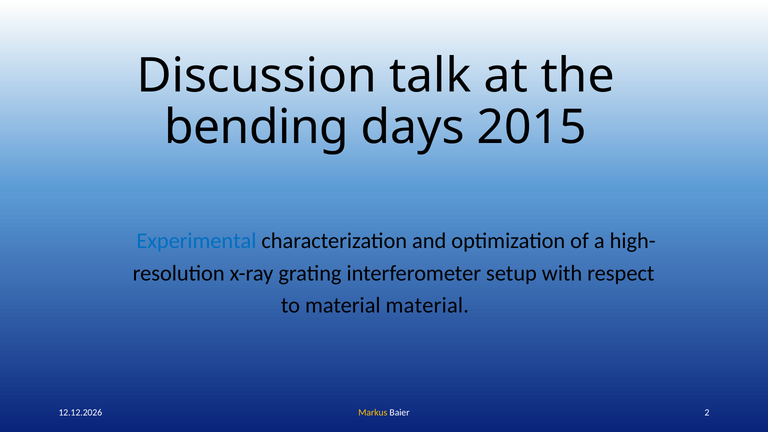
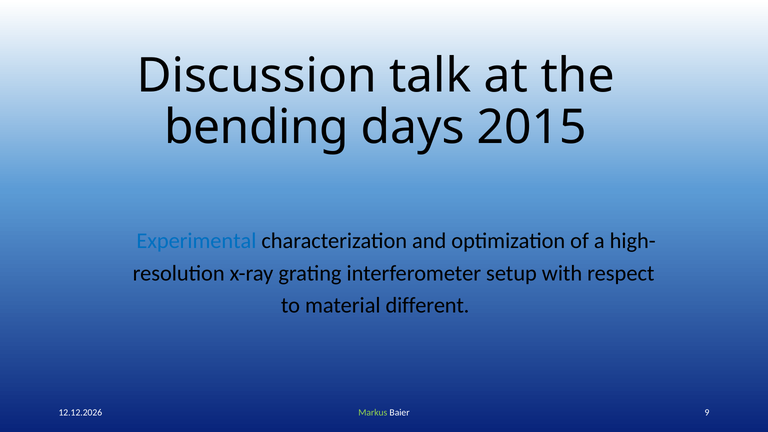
material material: material -> different (427, 305)
Markus colour: yellow -> light green (373, 413)
2: 2 -> 9 (707, 412)
